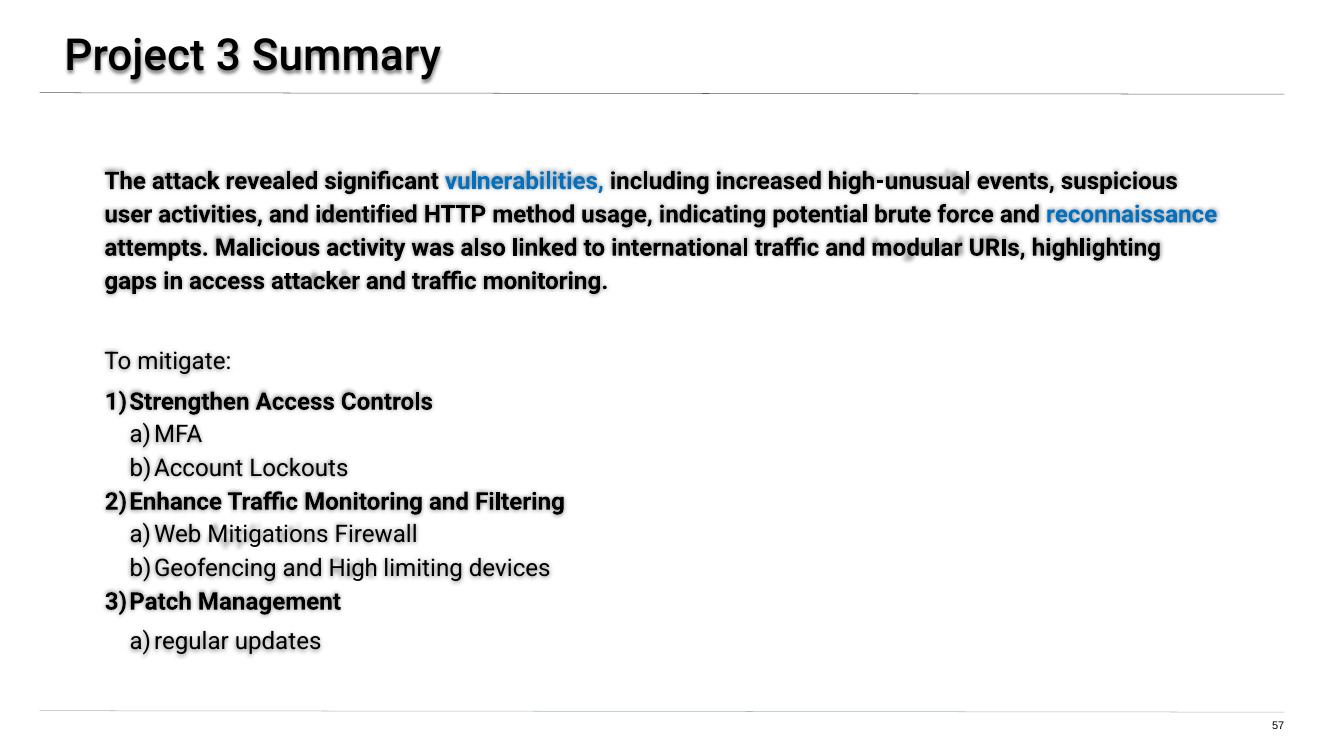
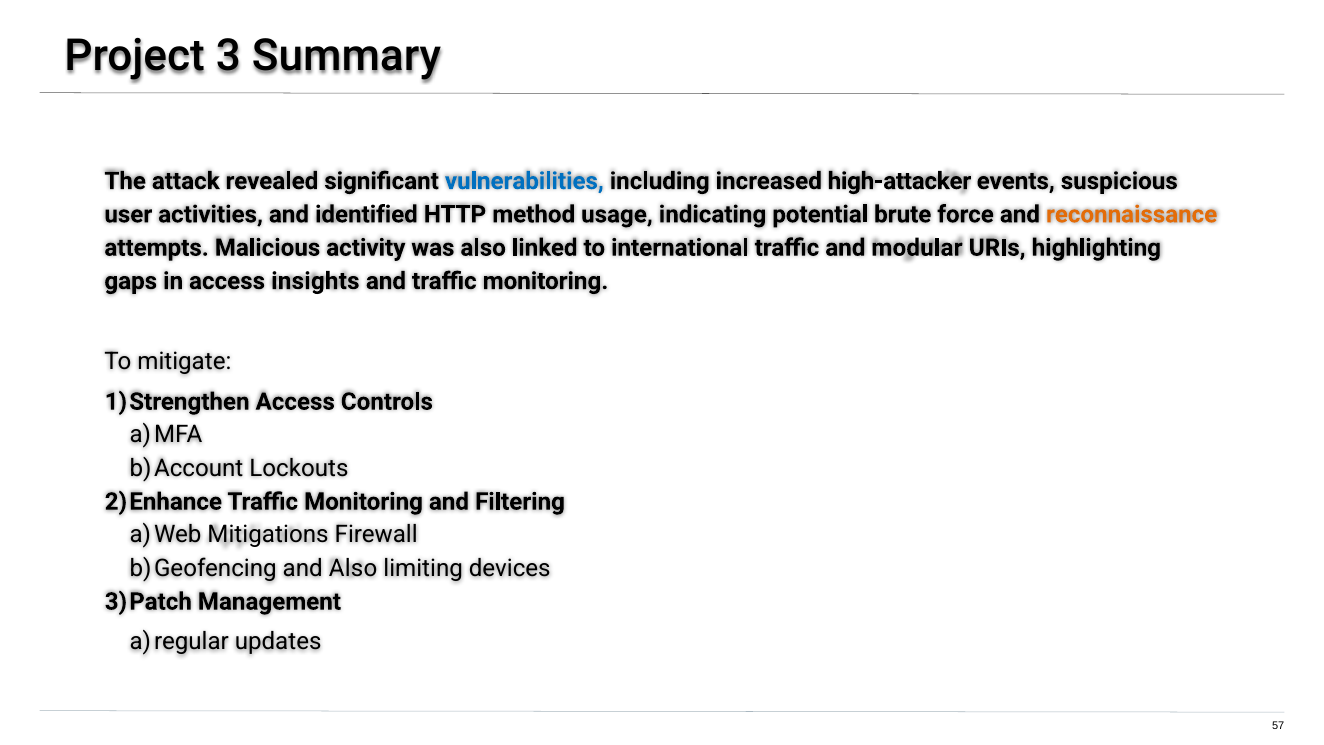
high-unusual: high-unusual -> high-attacker (899, 181)
reconnaissance colour: blue -> orange (1132, 214)
attacker: attacker -> insights (315, 281)
and High: High -> Also (353, 568)
